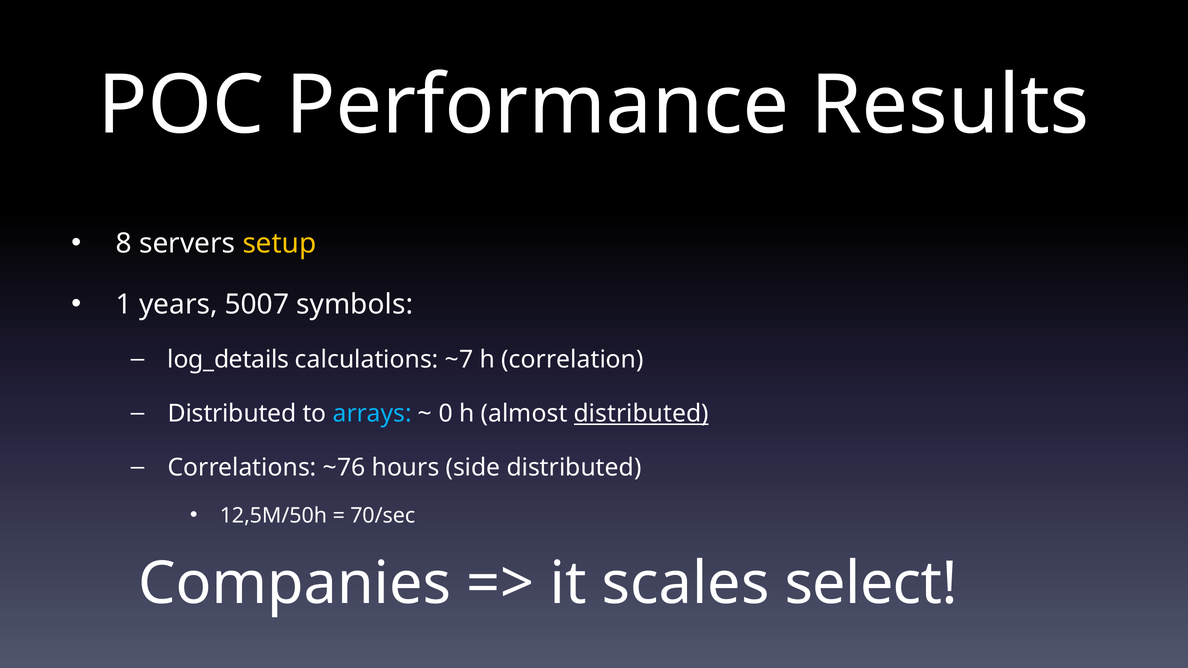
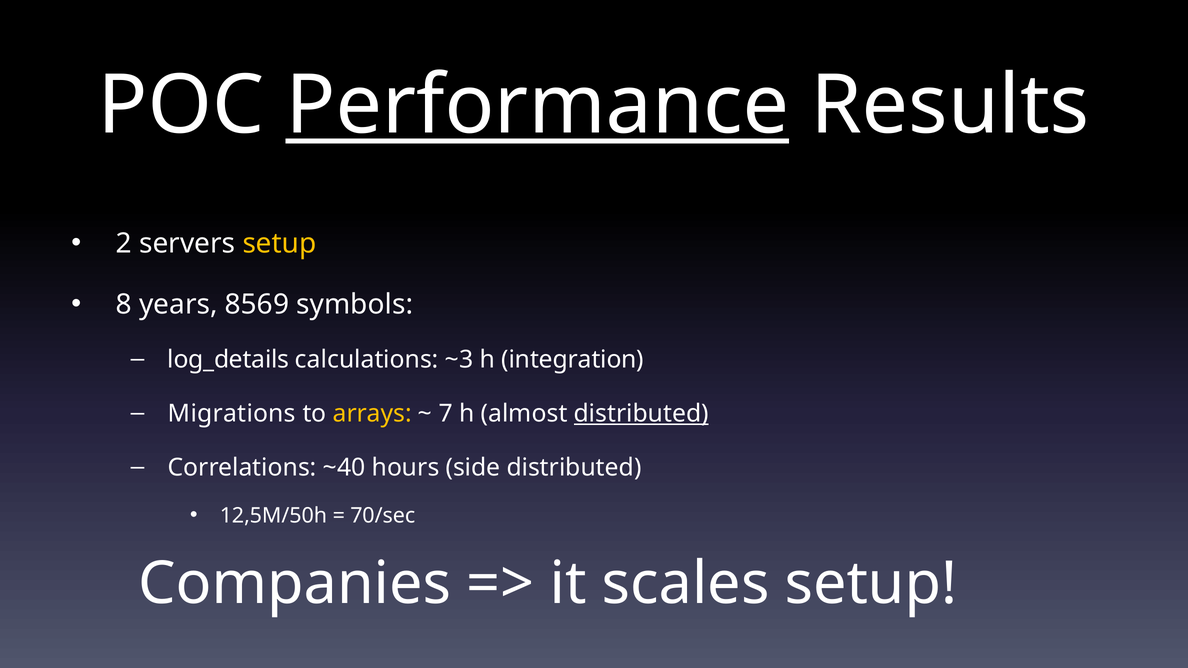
Performance underline: none -> present (537, 106)
8: 8 -> 2 (124, 243)
1: 1 -> 8 (124, 304)
5007: 5007 -> 8569 (257, 304)
~7: ~7 -> ~3 (459, 360)
correlation: correlation -> integration (573, 360)
Distributed: Distributed -> Migrations (232, 414)
arrays colour: light blue -> yellow (372, 414)
0: 0 -> 7 (446, 414)
~76: ~76 -> ~40 (344, 468)
scales select: select -> setup (871, 584)
